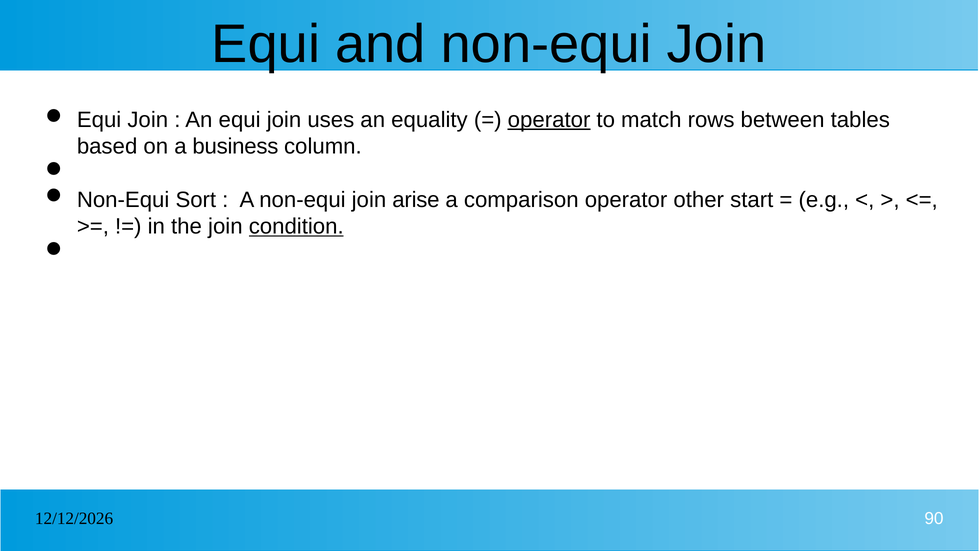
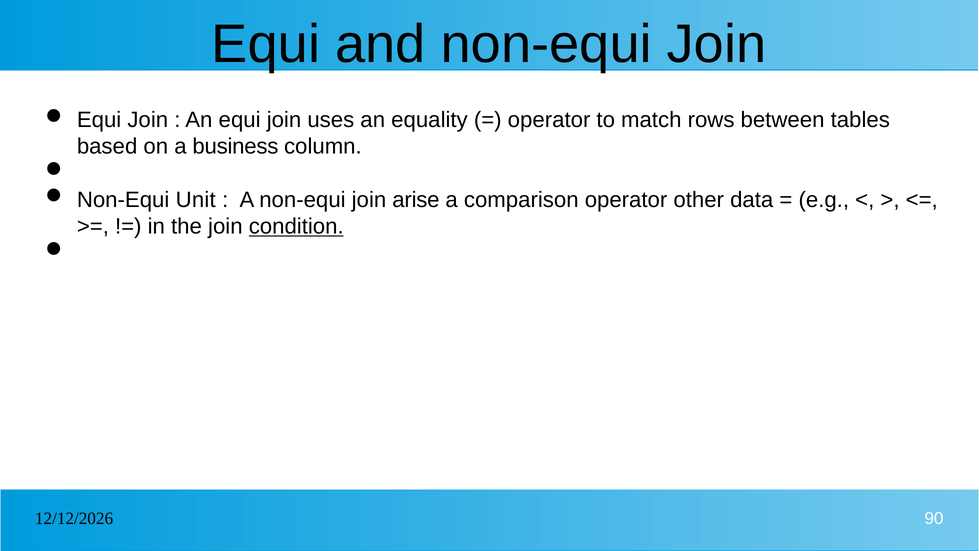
operator underline: present -> none (549, 120)
Sort: Sort -> Unit (196, 200)
start: start -> data (752, 200)
